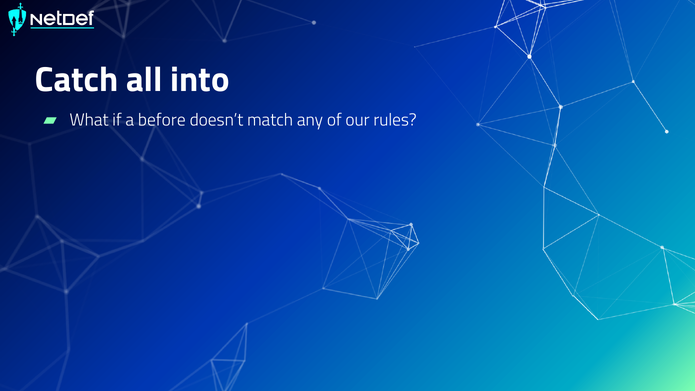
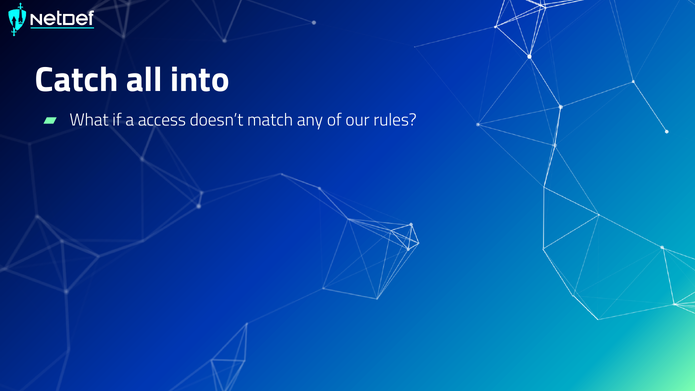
before: before -> access (162, 120)
